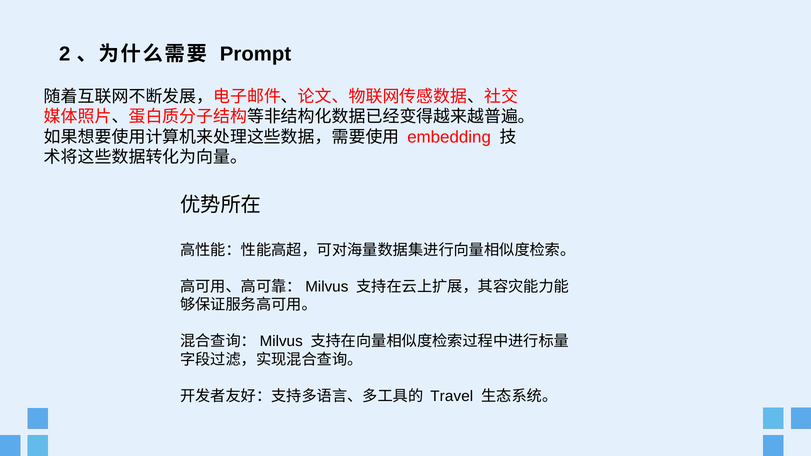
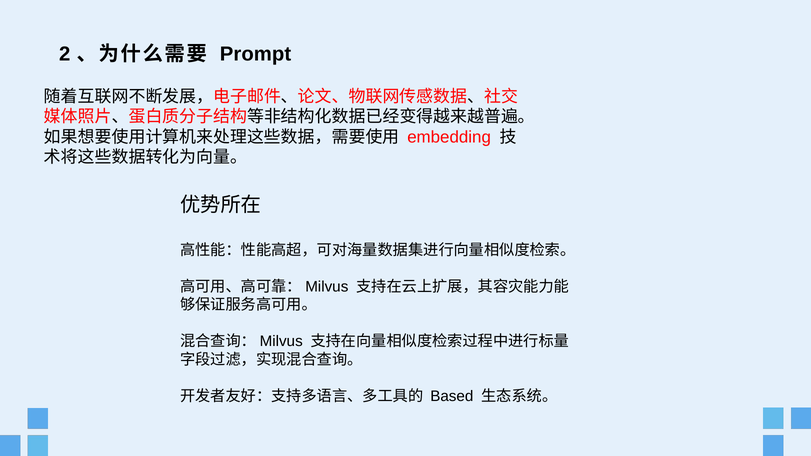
Travel: Travel -> Based (452, 396)
